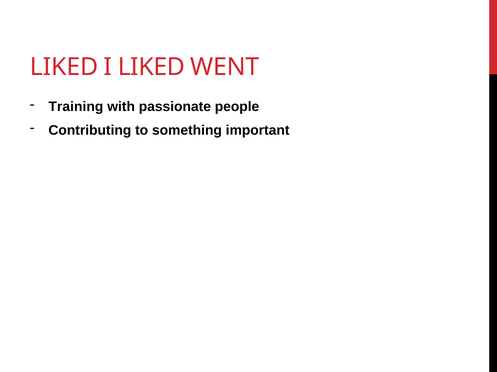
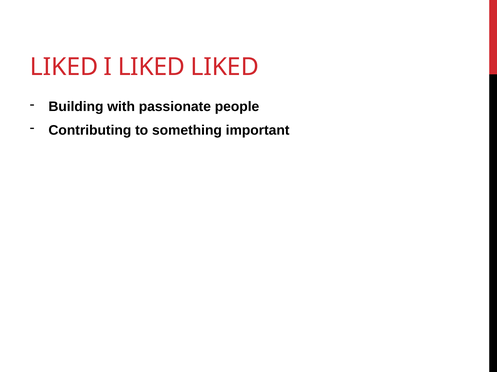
LIKED WENT: WENT -> LIKED (225, 67)
Training: Training -> Building (76, 107)
